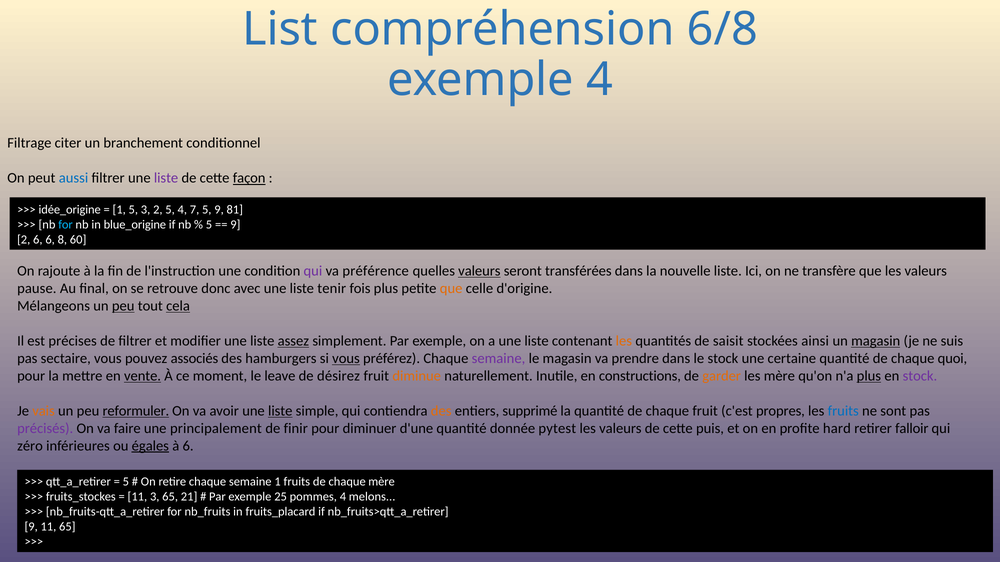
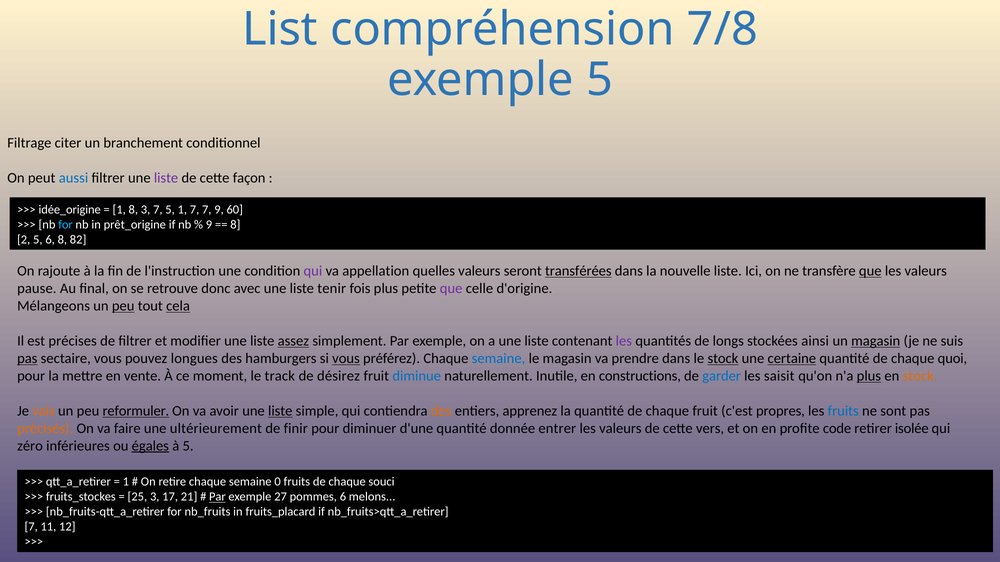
6/8: 6/8 -> 7/8 (722, 29)
exemple 4: 4 -> 5 (599, 80)
façon underline: present -> none (249, 178)
1 5: 5 -> 8 (133, 210)
3 2: 2 -> 7 (158, 210)
5 4: 4 -> 1 (182, 210)
7 5: 5 -> 7 (207, 210)
81: 81 -> 60 (235, 210)
blue_origine: blue_origine -> prêt_origine (135, 225)
5: 5 -> 9 (209, 225)
9: 9 -> 8 (235, 225)
2 6: 6 -> 5 (38, 240)
60: 60 -> 82 (78, 240)
préférence: préférence -> appellation (376, 271)
valeurs underline: present -> none (479, 271)
transférées underline: none -> present (578, 271)
que underline: none -> present (870, 271)
que colour: orange -> purple (451, 289)
les colour: orange -> purple (624, 341)
saisit: saisit -> longs (728, 341)
pas underline: none -> present (27, 359)
associés: associés -> longues (194, 359)
semaine colour: purple -> blue (499, 359)
stock underline: none -> present (723, 359)
certaine underline: none -> present (792, 359)
vente underline: present -> none (143, 376)
leave: leave -> track (280, 376)
diminue colour: orange -> blue (417, 376)
garder colour: orange -> blue (722, 376)
les mère: mère -> saisit (779, 376)
stock colour: purple -> orange (920, 376)
supprimé: supprimé -> apprenez (530, 411)
précisés colour: purple -> orange (45, 429)
principalement: principalement -> ultérieurement (216, 429)
pytest: pytest -> entrer (557, 429)
puis: puis -> vers (710, 429)
hard: hard -> code (837, 429)
falloir: falloir -> isolée (912, 429)
à 6: 6 -> 5 (188, 446)
5: 5 -> 1 (126, 482)
semaine 1: 1 -> 0 (278, 482)
chaque mère: mère -> souci (381, 482)
11: 11 -> 25 (137, 497)
3 65: 65 -> 17 (170, 497)
Par underline: none -> present (217, 497)
25: 25 -> 27 (281, 497)
pommes 4: 4 -> 6 (343, 497)
9: 9 -> 7 (31, 527)
11 65: 65 -> 12 (67, 527)
